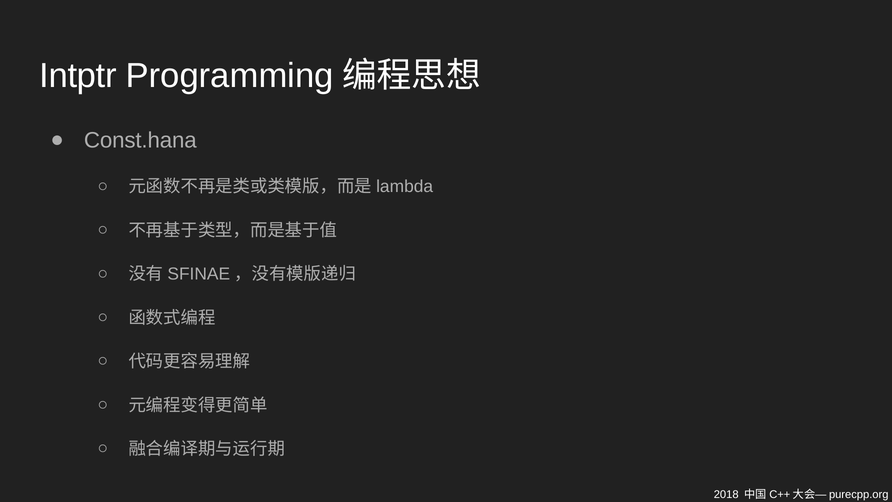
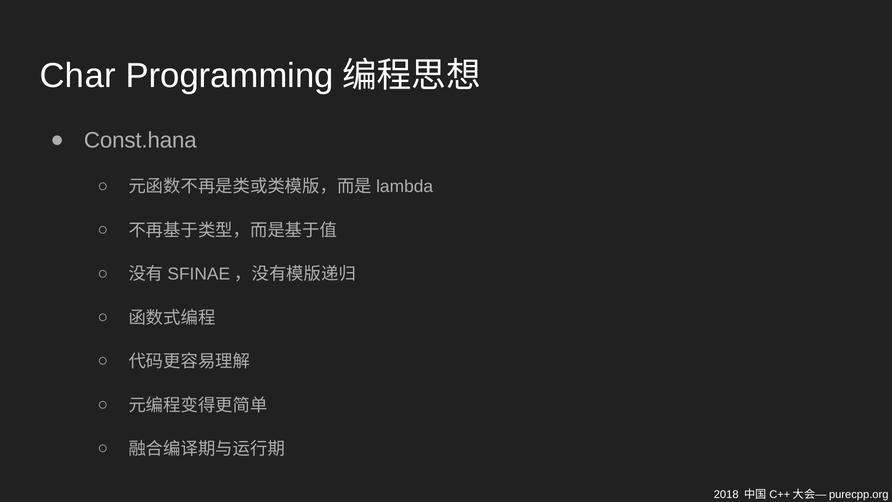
Intptr: Intptr -> Char (78, 76)
